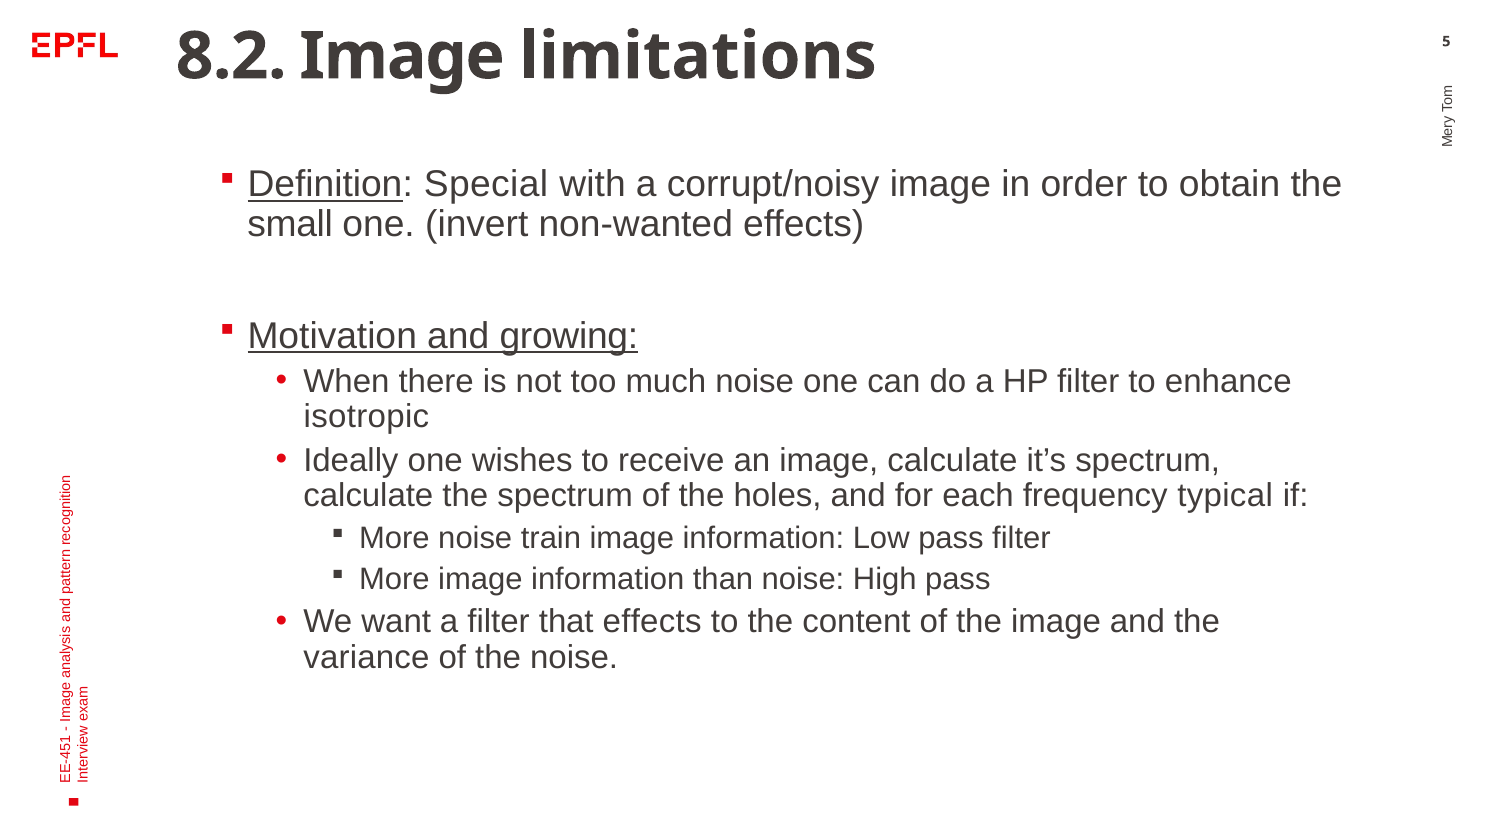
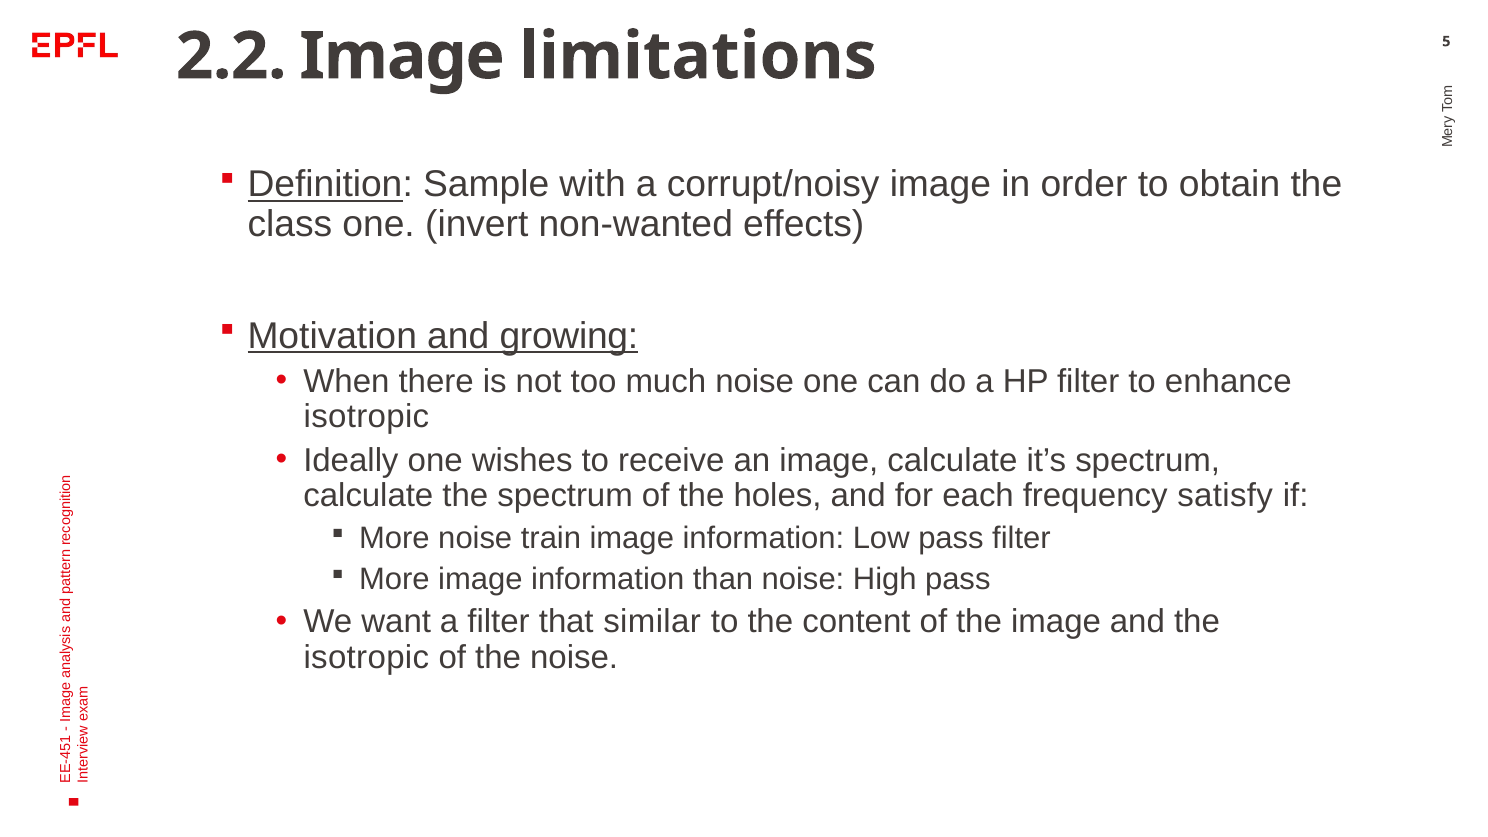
8.2: 8.2 -> 2.2 (231, 56)
Special: Special -> Sample (486, 184)
small: small -> class (290, 224)
typical: typical -> satisfy (1225, 496)
that effects: effects -> similar (652, 622)
variance: variance -> isotropic (366, 657)
